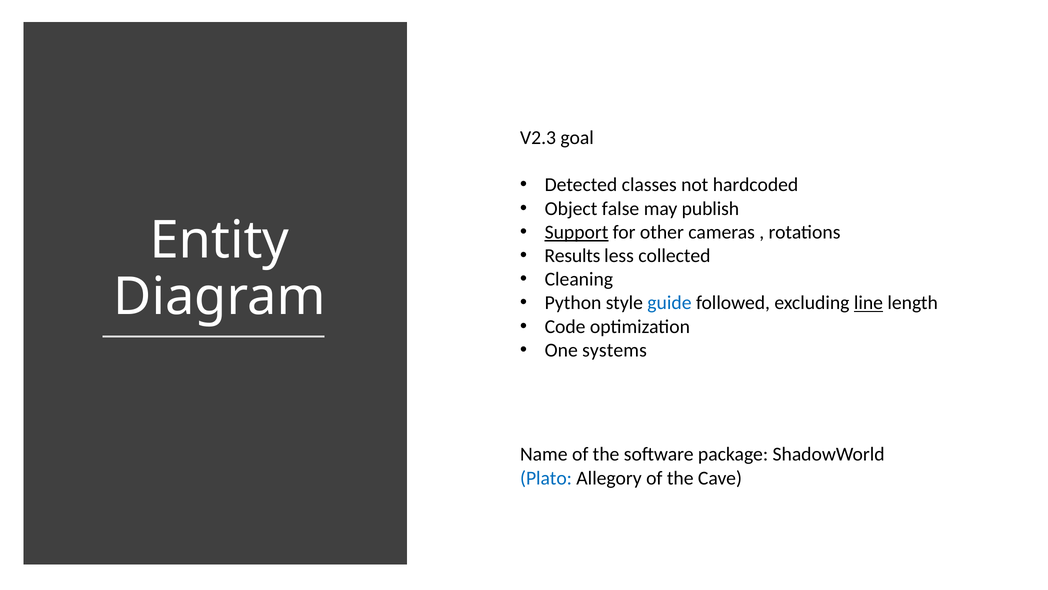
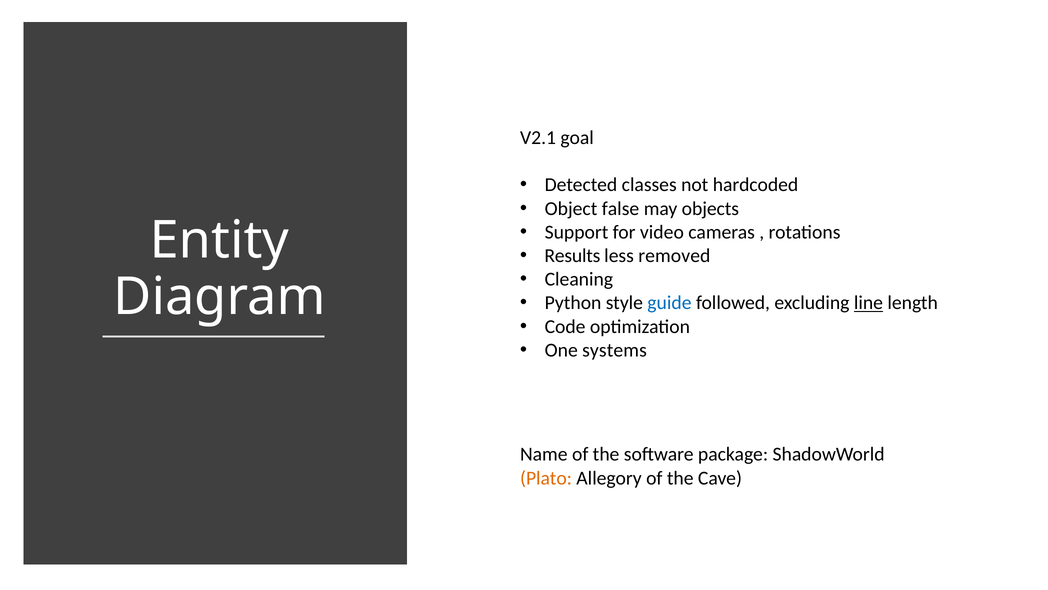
V2.3: V2.3 -> V2.1 (538, 138)
publish: publish -> objects (710, 208)
Support underline: present -> none (577, 232)
other: other -> video (662, 232)
collected: collected -> removed (674, 256)
Plato colour: blue -> orange (546, 478)
